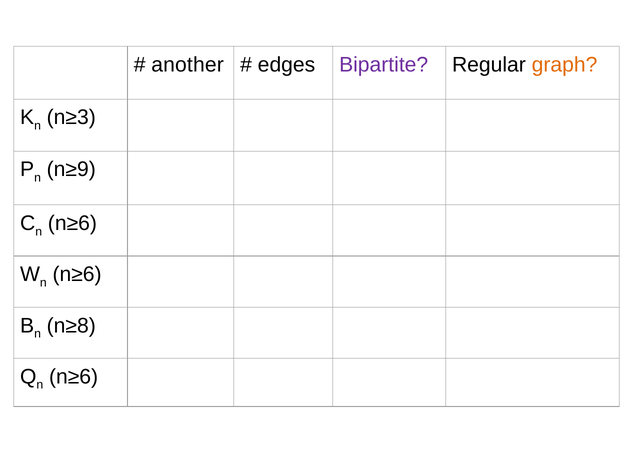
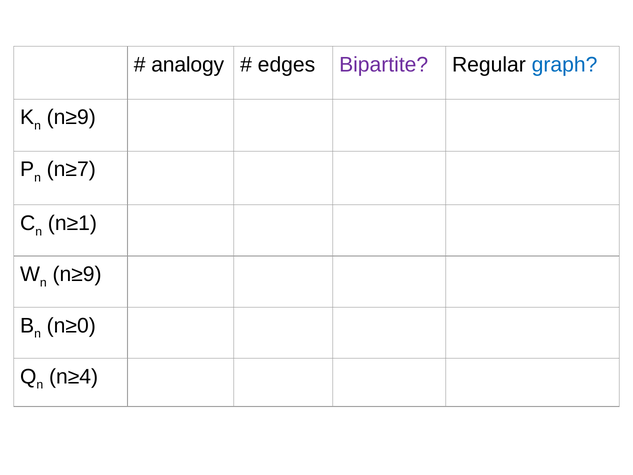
another: another -> analogy (188, 65)
graph colour: orange -> blue (565, 65)
n≥3: n≥3 -> n≥9 (71, 117)
n≥9: n≥9 -> n≥7 (71, 169)
n≥6: n≥6 -> n≥1 (72, 223)
n≥6: n≥6 -> n≥9 (77, 274)
n≥8: n≥8 -> n≥0 (71, 325)
n≥6: n≥6 -> n≥4 (74, 376)
